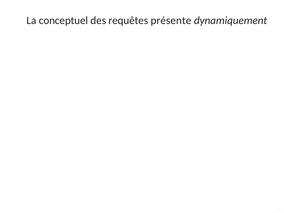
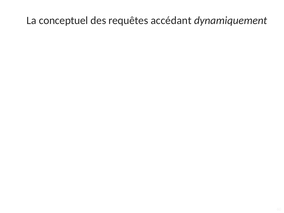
présente: présente -> accédant (171, 20)
